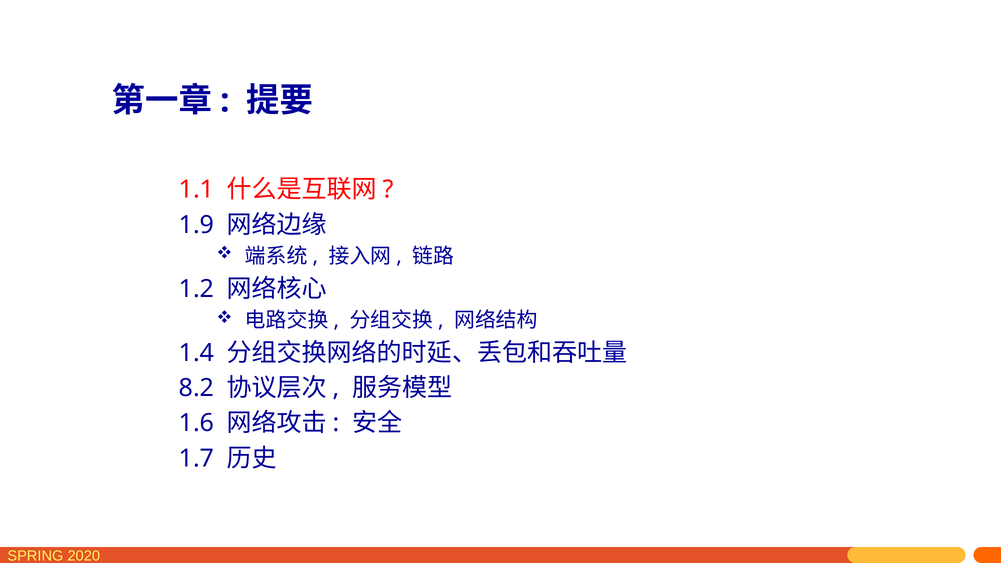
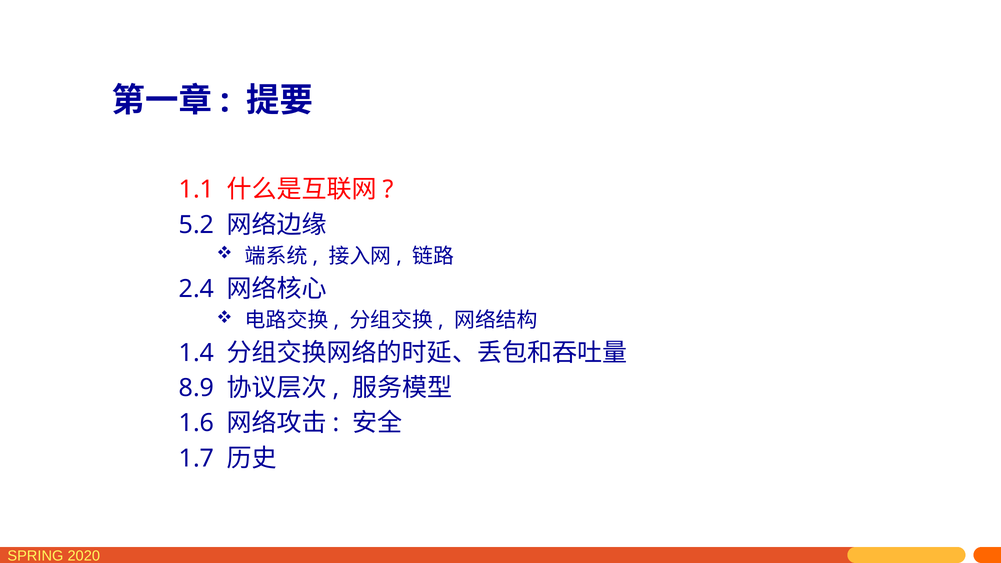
1.9: 1.9 -> 5.2 (197, 225)
1.2: 1.2 -> 2.4 (197, 289)
8.2: 8.2 -> 8.9 (197, 388)
